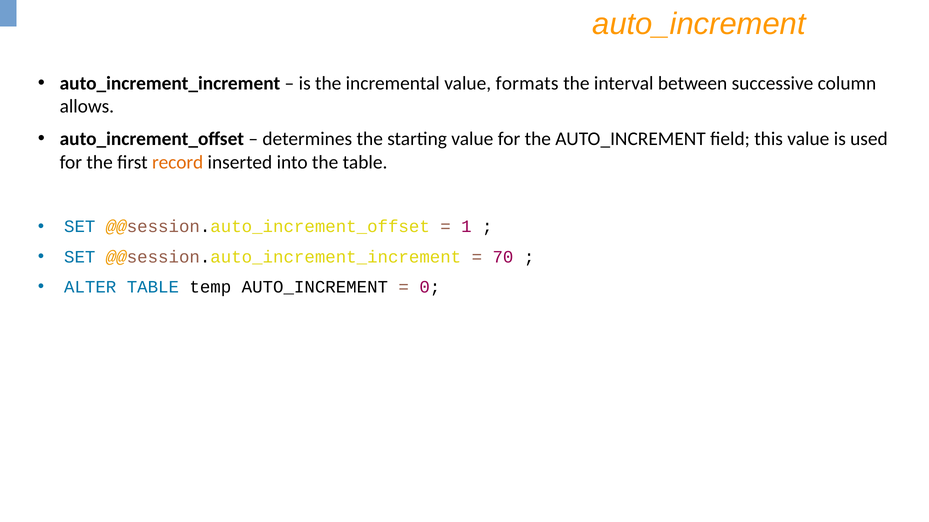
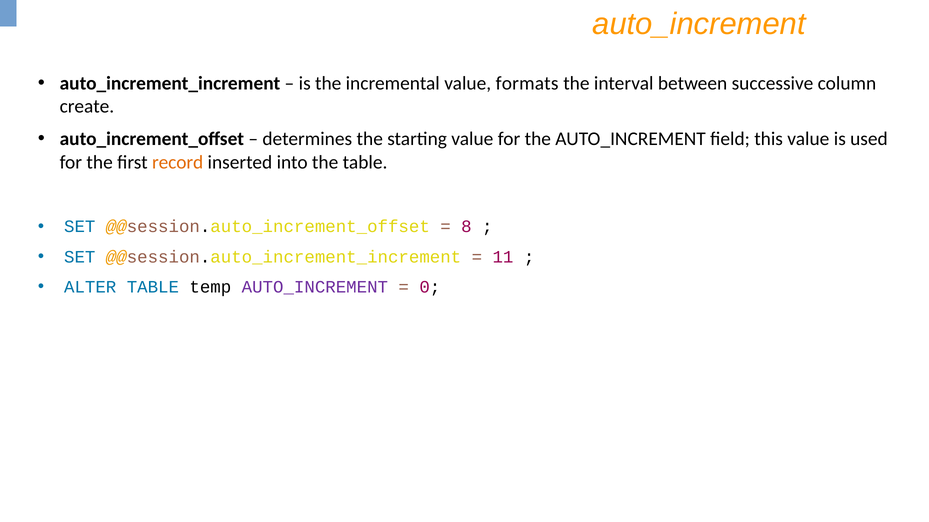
allows: allows -> create (87, 107)
1: 1 -> 8 (466, 227)
70: 70 -> 11 (503, 257)
AUTO_INCREMENT colour: black -> purple (315, 287)
